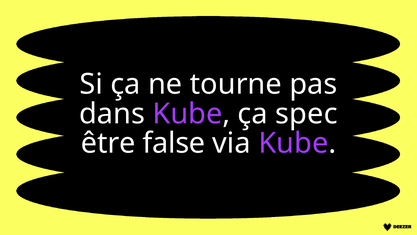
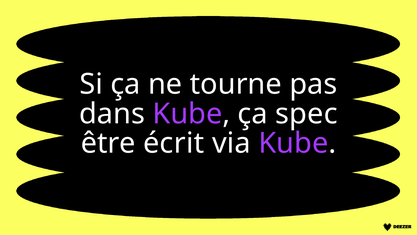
false: false -> écrit (174, 143)
